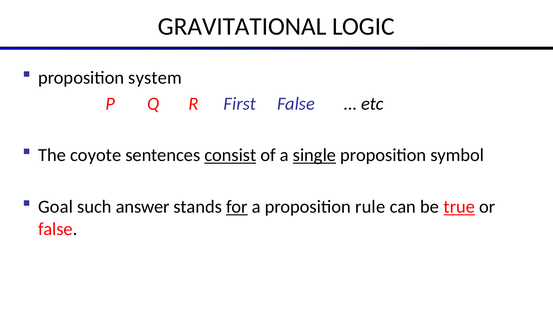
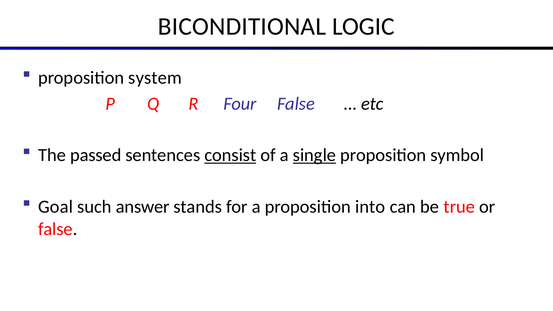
GRAVITATIONAL: GRAVITATIONAL -> BICONDITIONAL (242, 27)
First: First -> Four (240, 104)
coyote: coyote -> passed (96, 155)
for underline: present -> none (237, 207)
rule: rule -> into (370, 207)
true underline: present -> none (459, 207)
